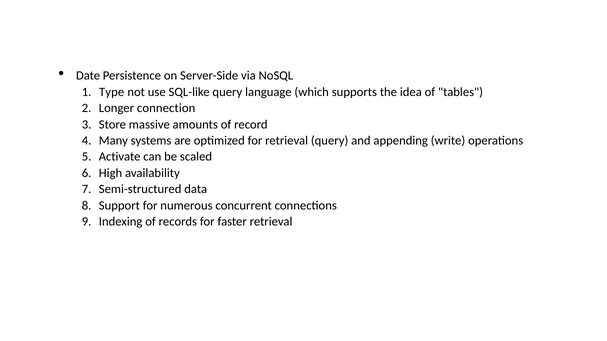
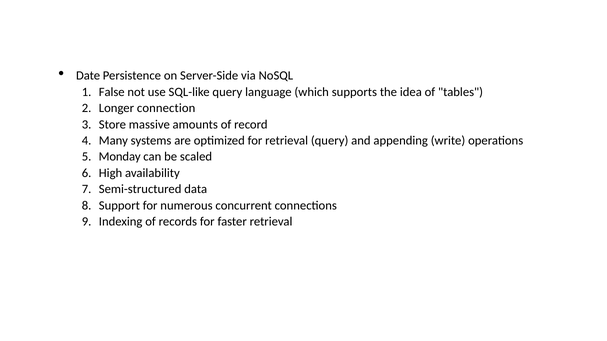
Type: Type -> False (112, 92)
Activate: Activate -> Monday (120, 157)
